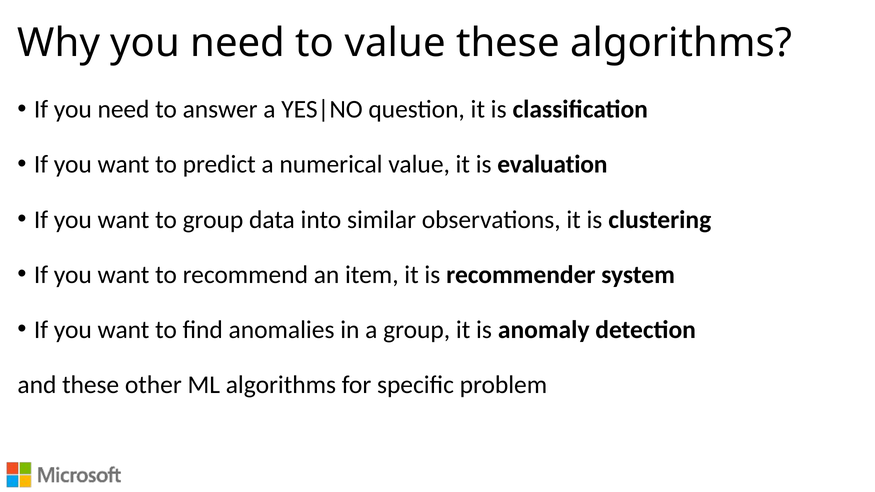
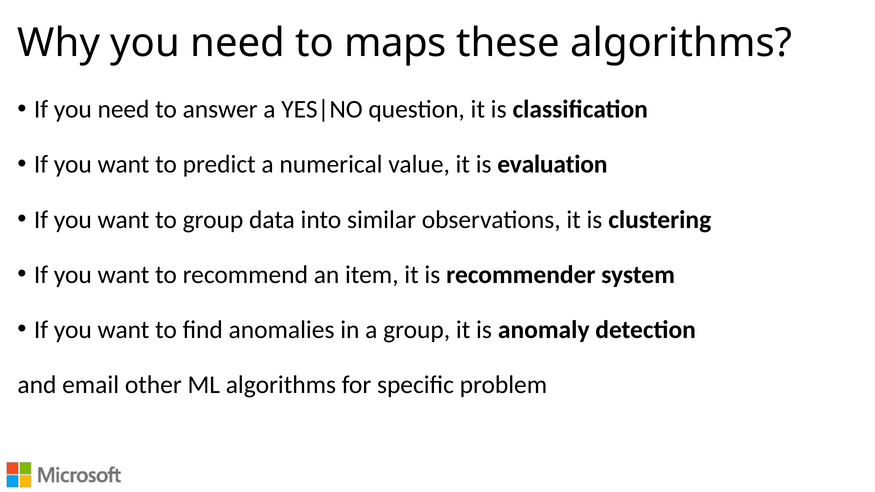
to value: value -> maps (395, 43)
and these: these -> email (91, 385)
